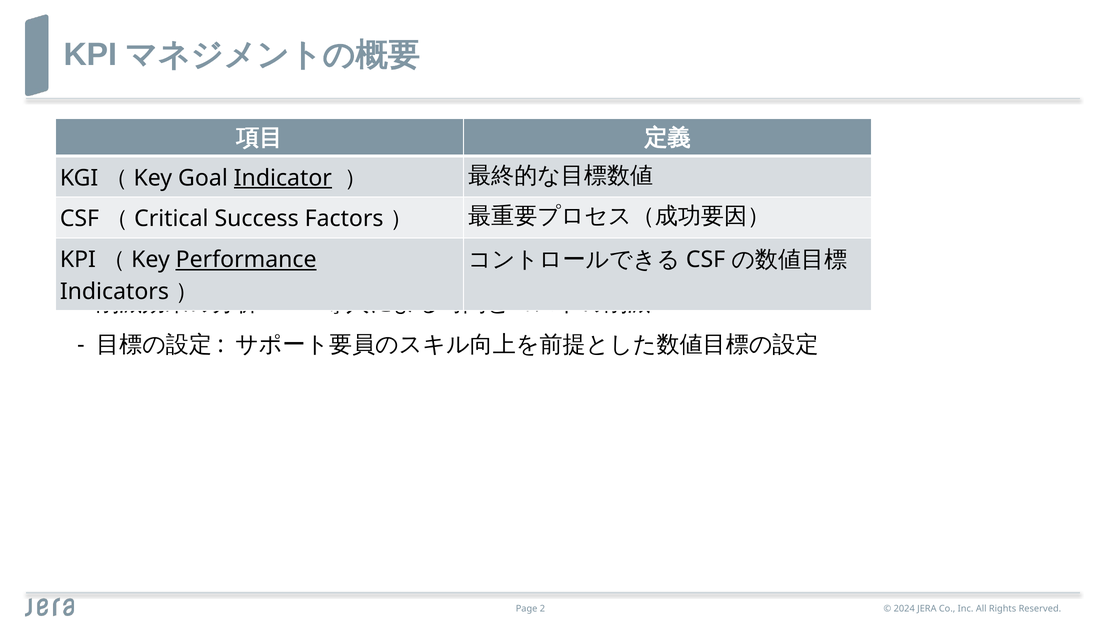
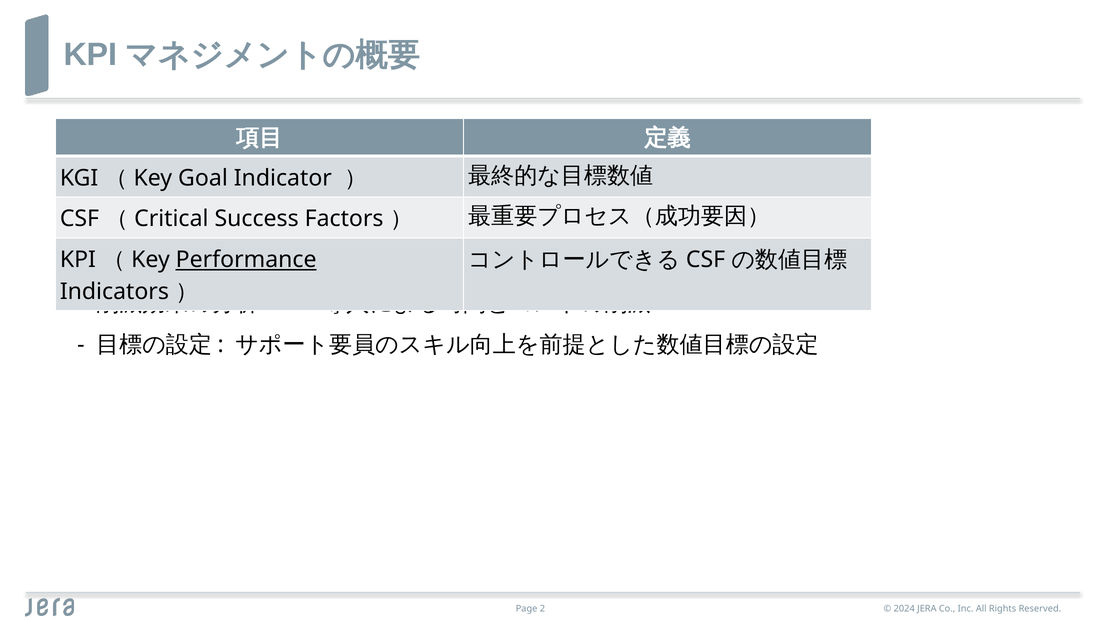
Indicator underline: present -> none (283, 178)
